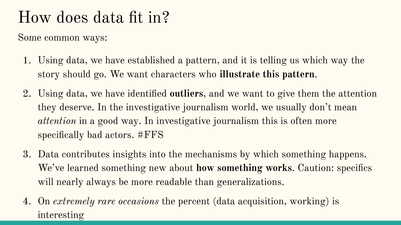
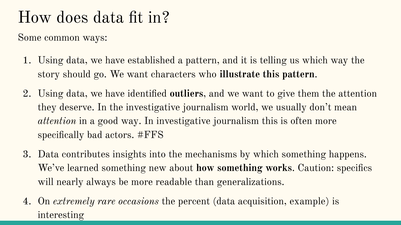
working: working -> example (309, 202)
